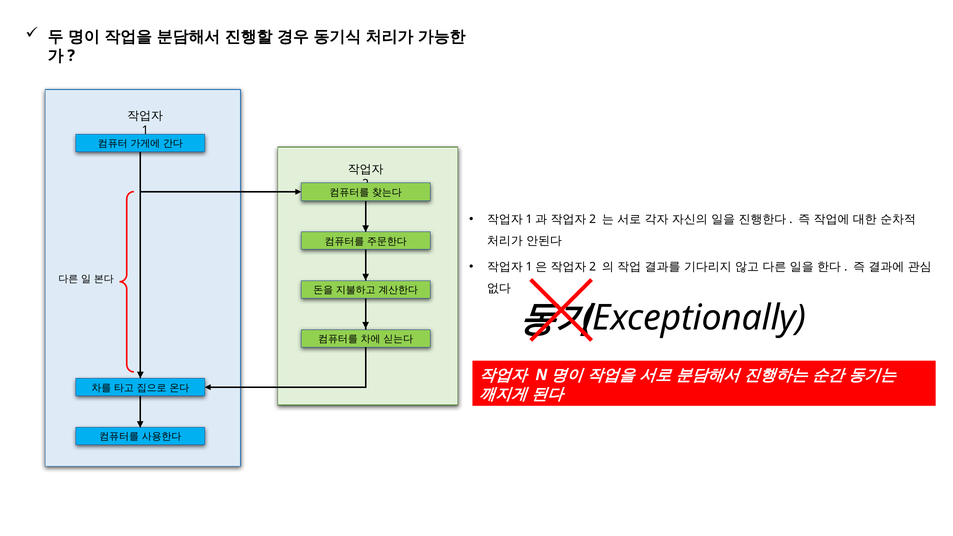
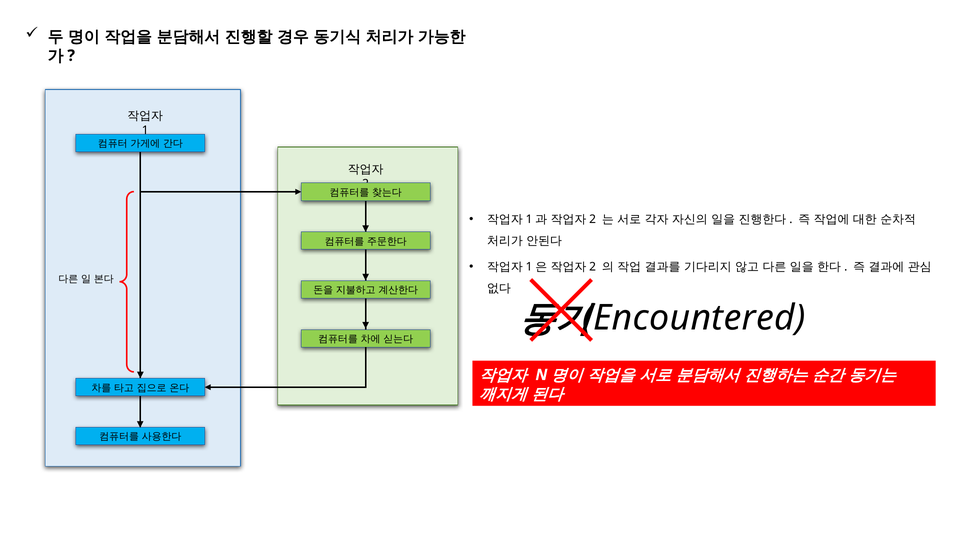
Exceptionally: Exceptionally -> Encountered (694, 318)
